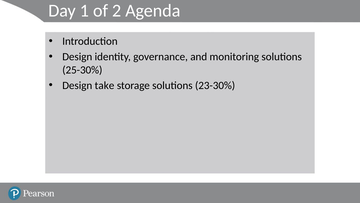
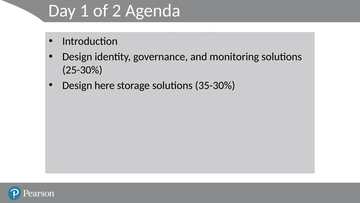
take: take -> here (105, 85)
23-30%: 23-30% -> 35-30% (215, 85)
